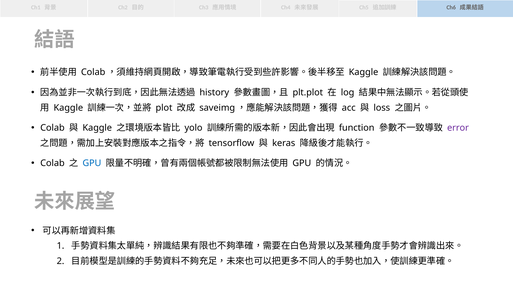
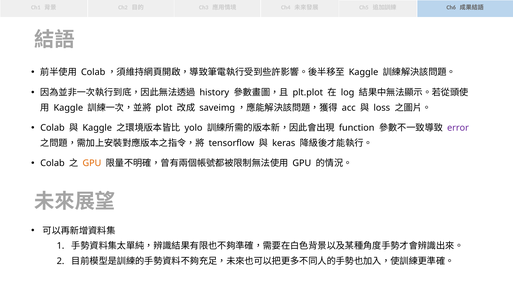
GPU colour: blue -> orange (92, 164)
